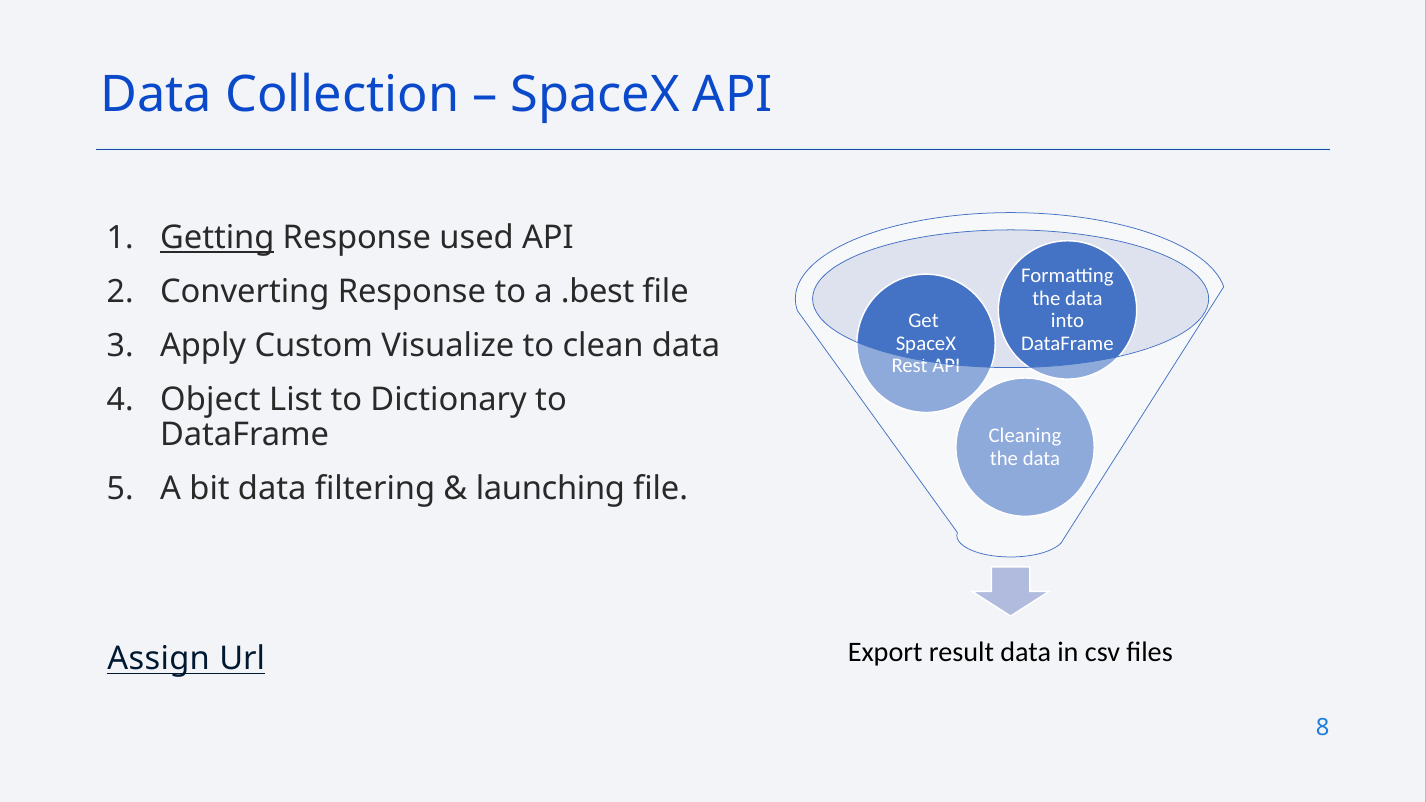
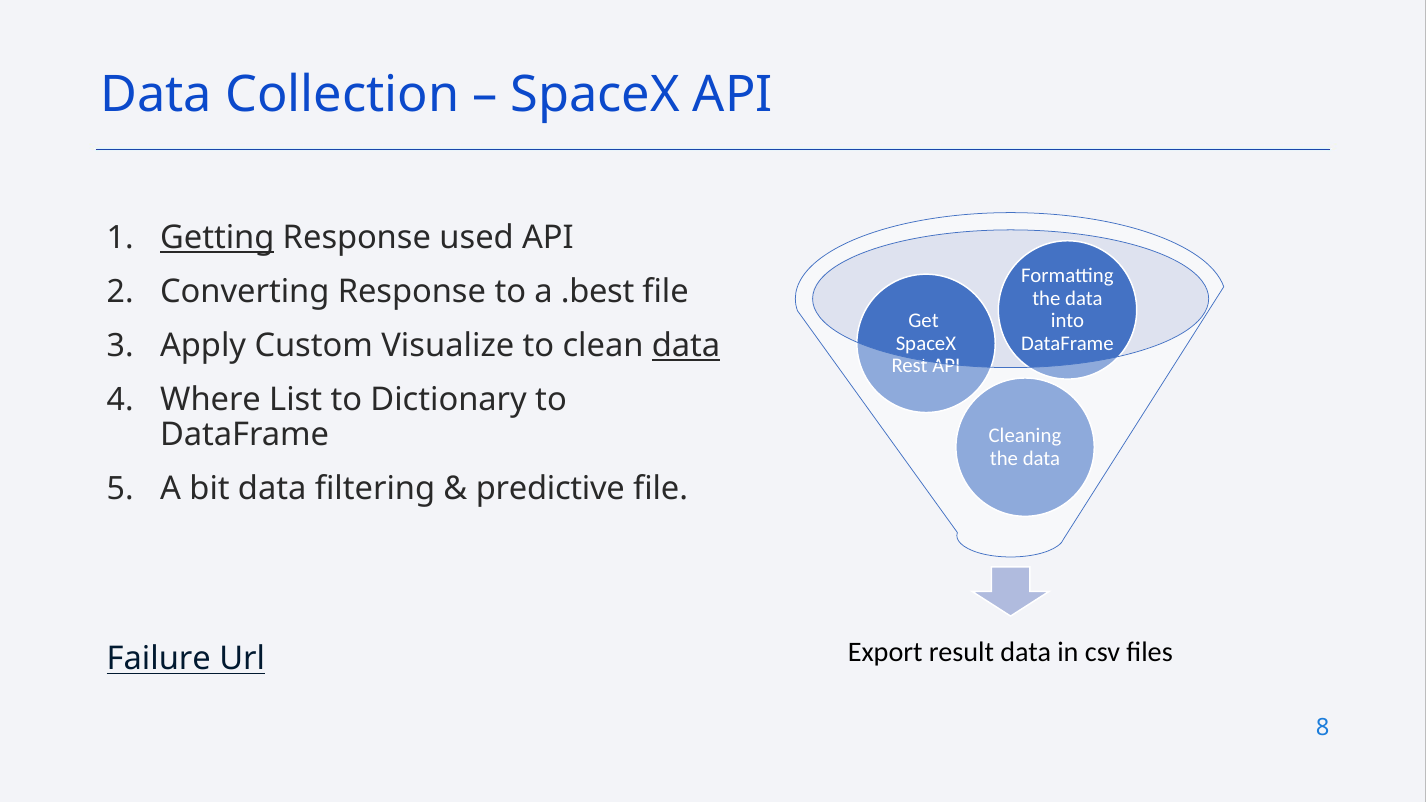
data underline: none -> present (686, 346)
Object: Object -> Where (211, 400)
launching: launching -> predictive (550, 489)
Assign: Assign -> Failure (159, 659)
